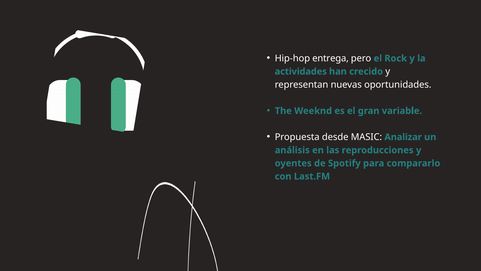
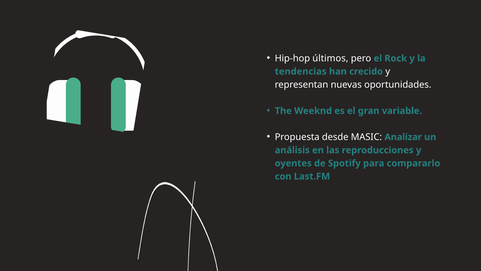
entrega: entrega -> últimos (330, 58)
actividades: actividades -> tendencias (301, 71)
